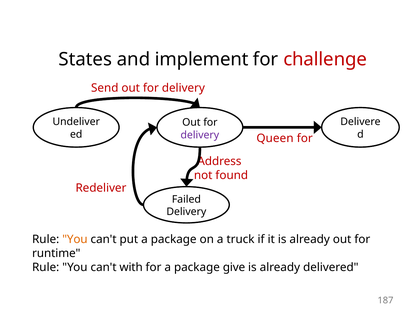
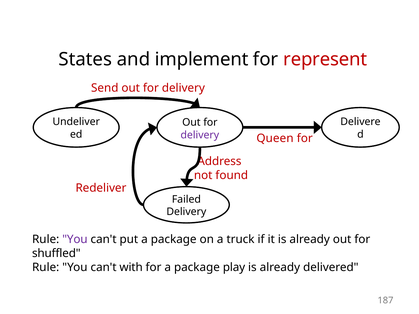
challenge: challenge -> represent (325, 59)
You colour: orange -> purple (75, 240)
runtime: runtime -> shuffled (56, 254)
give: give -> play (234, 268)
